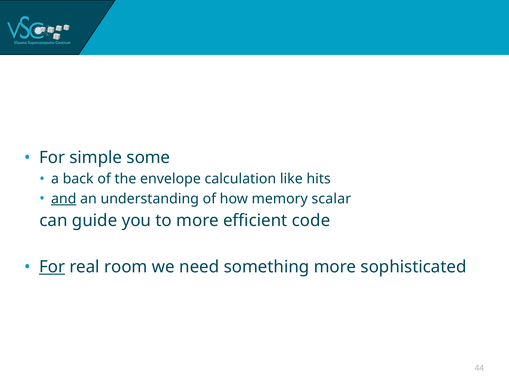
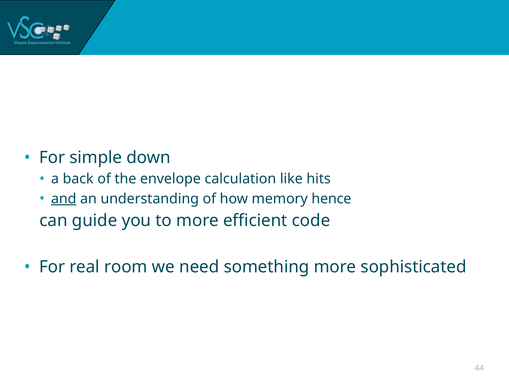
some: some -> down (148, 158)
scalar: scalar -> hence (331, 199)
For underline: present -> none (52, 267)
